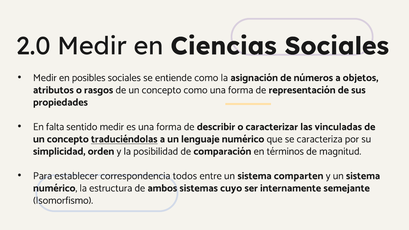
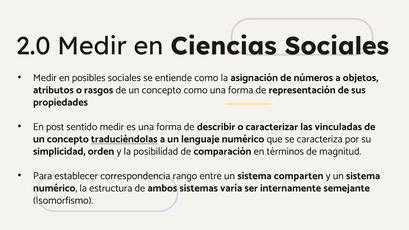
falta: falta -> post (55, 127)
todos: todos -> rango (185, 176)
cuyo: cuyo -> varía (231, 188)
